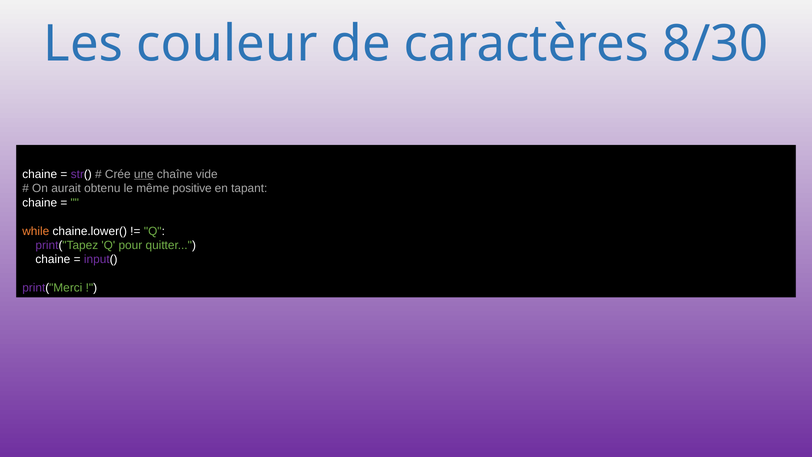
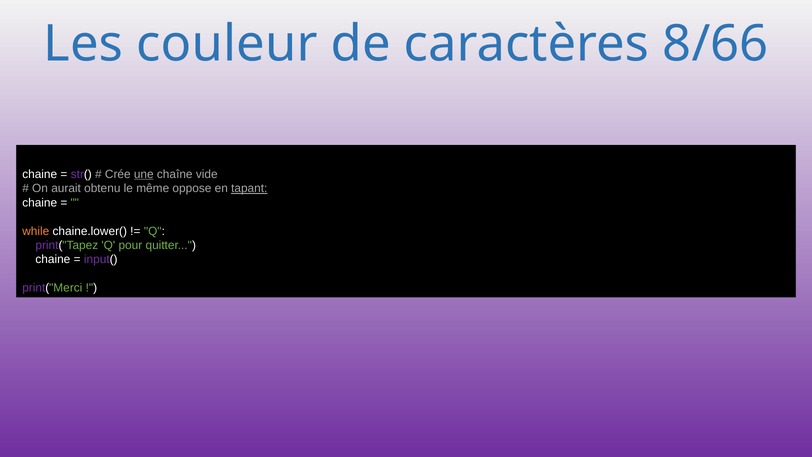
8/30: 8/30 -> 8/66 (715, 44)
positive: positive -> oppose (192, 188)
tapant underline: none -> present (249, 188)
